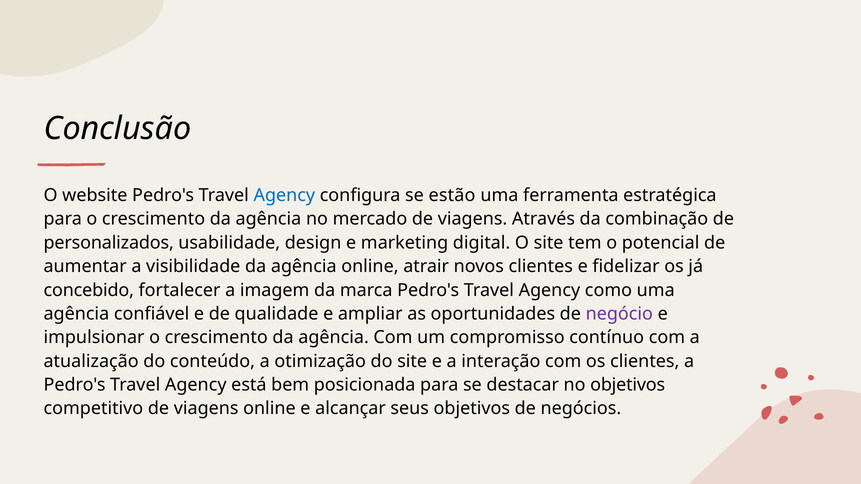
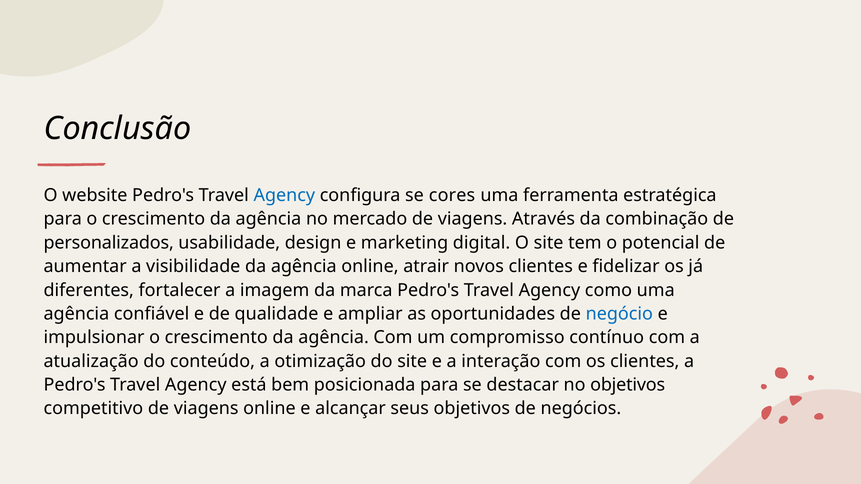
estão: estão -> cores (452, 196)
concebido: concebido -> diferentes (89, 290)
negócio colour: purple -> blue (619, 314)
